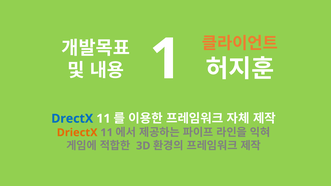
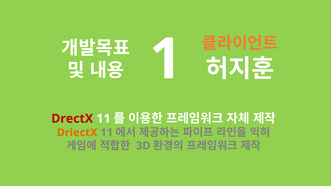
DrectX colour: blue -> red (72, 119)
